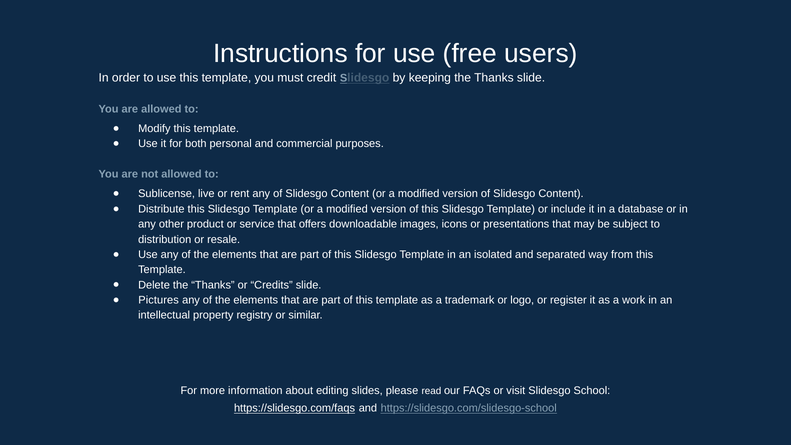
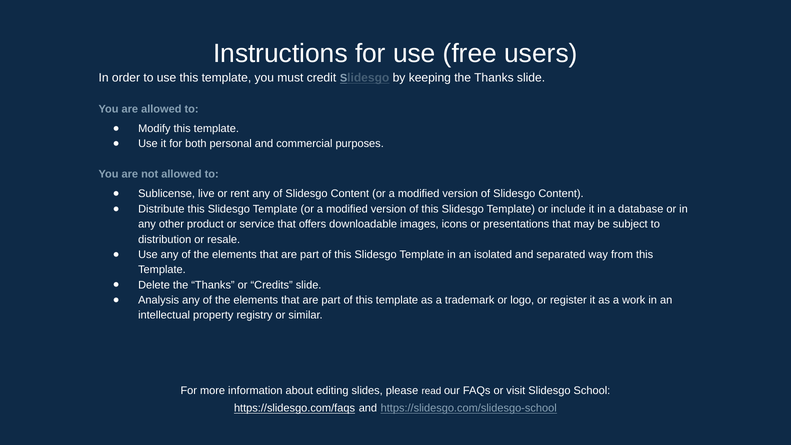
Pictures: Pictures -> Analysis (159, 300)
